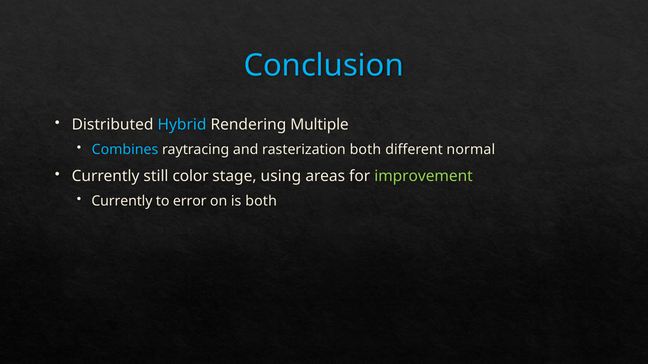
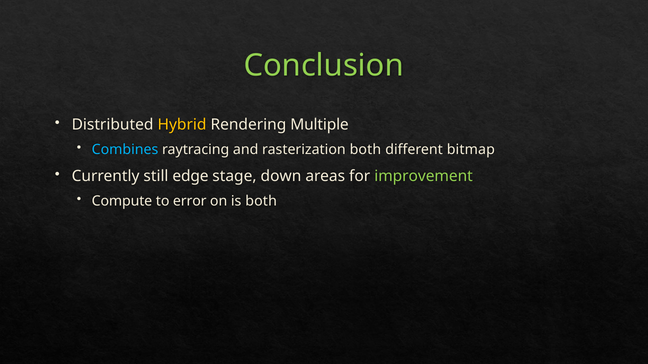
Conclusion colour: light blue -> light green (324, 66)
Hybrid colour: light blue -> yellow (182, 125)
normal: normal -> bitmap (471, 150)
color: color -> edge (191, 177)
using: using -> down (281, 177)
Currently: Currently -> Compute (122, 201)
